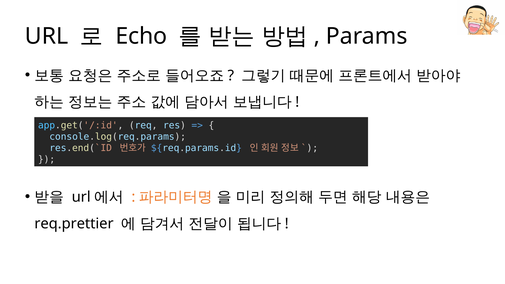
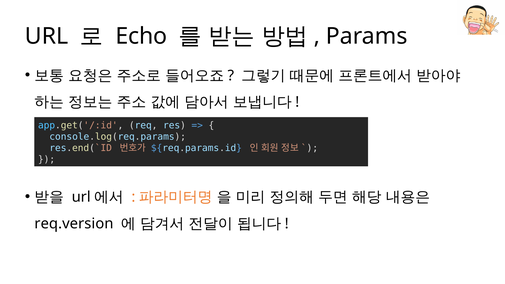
req.prettier: req.prettier -> req.version (74, 224)
